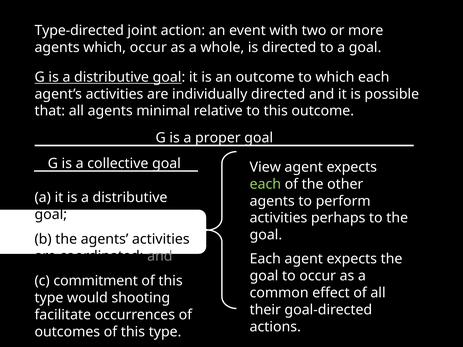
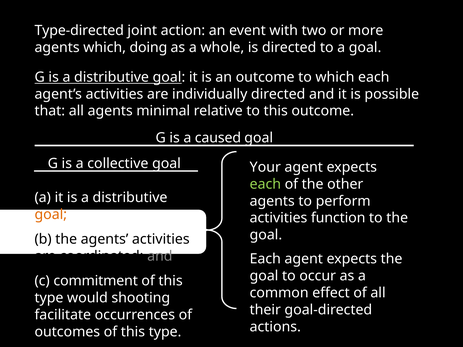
which occur: occur -> doing (148, 47)
proper: proper -> caused (218, 138)
View: View -> Your (265, 167)
goal colour: black -> orange (51, 215)
perhaps: perhaps -> function (338, 218)
